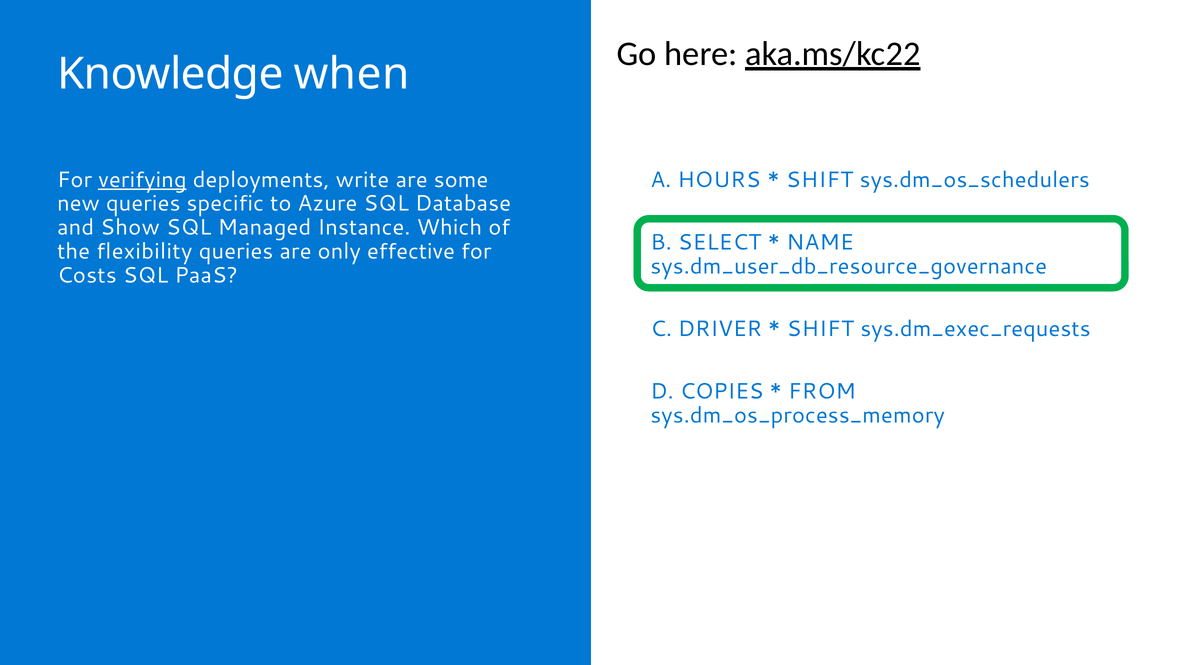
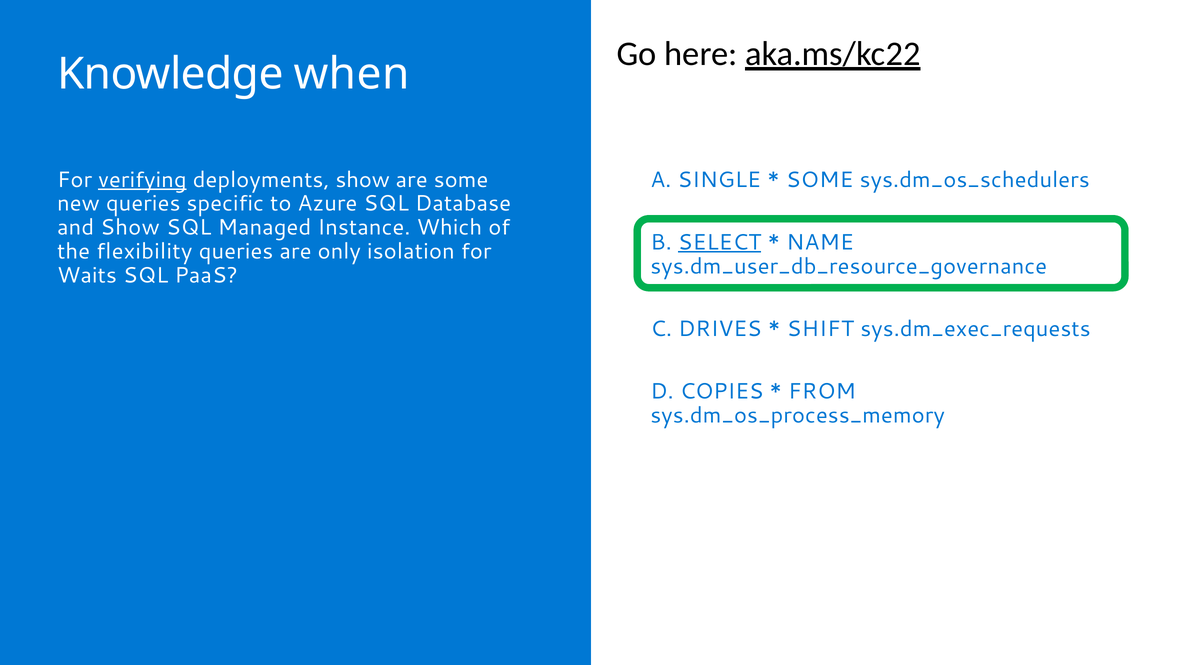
deployments write: write -> show (363, 180)
HOURS: HOURS -> SINGLE (719, 180)
SHIFT: SHIFT -> SOME (820, 180)
SELECT underline: none -> present (720, 242)
effective: effective -> isolation (411, 252)
Costs: Costs -> Waits (87, 275)
DRIVER: DRIVER -> DRIVES (720, 329)
